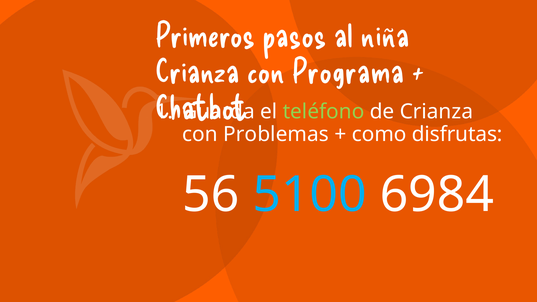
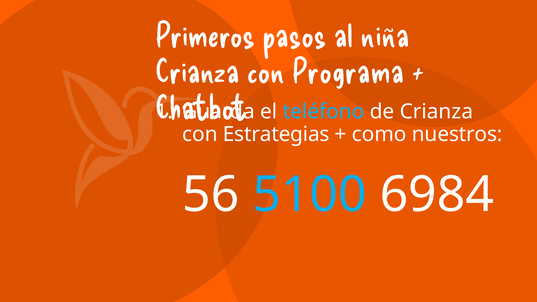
teléfono colour: light green -> light blue (324, 112)
Problemas: Problemas -> Estrategias (276, 134)
disfrutas: disfrutas -> nuestros (457, 134)
